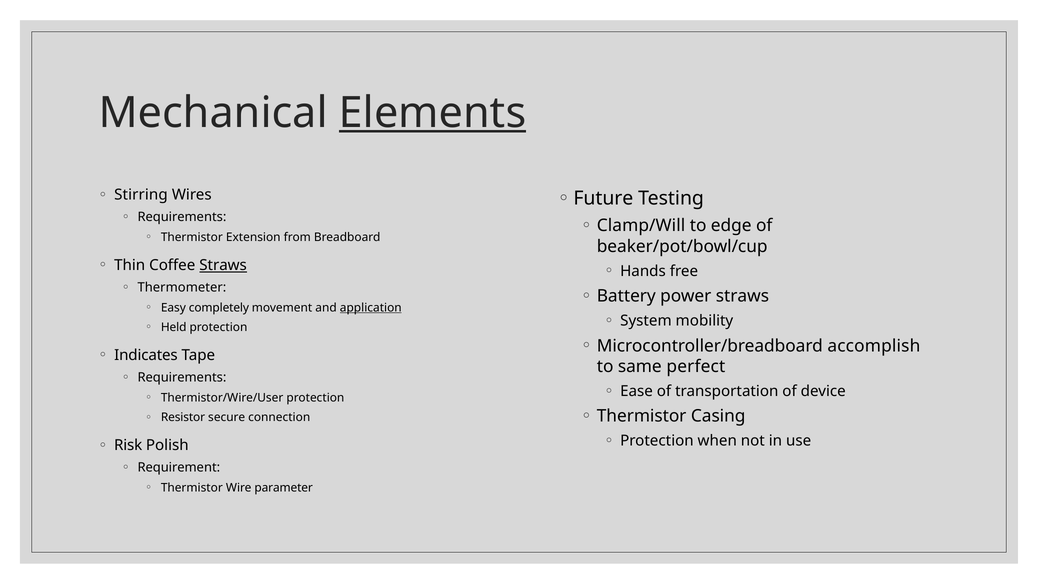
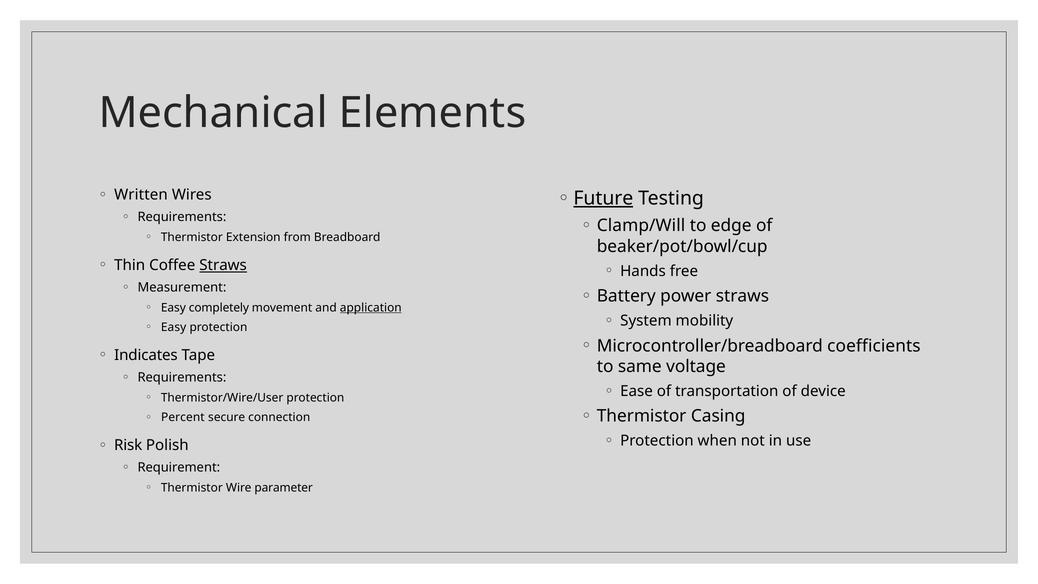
Elements underline: present -> none (433, 113)
Stirring: Stirring -> Written (141, 195)
Future underline: none -> present (603, 198)
Thermometer: Thermometer -> Measurement (182, 287)
Held: Held -> Easy (174, 327)
accomplish: accomplish -> coefficients (874, 346)
perfect: perfect -> voltage (696, 366)
Resistor: Resistor -> Percent (183, 417)
